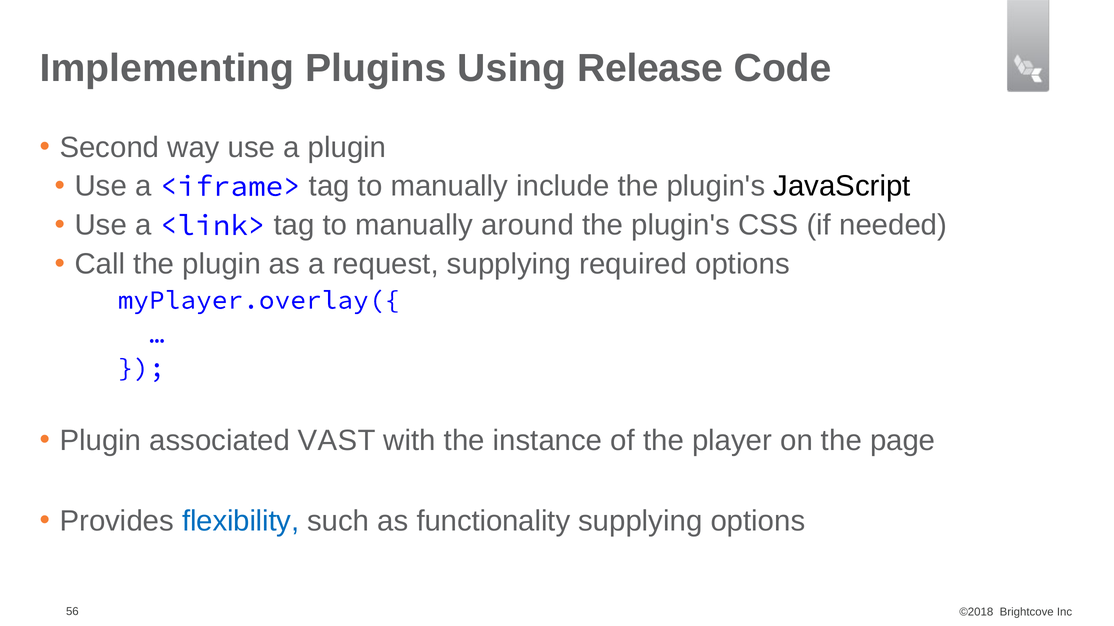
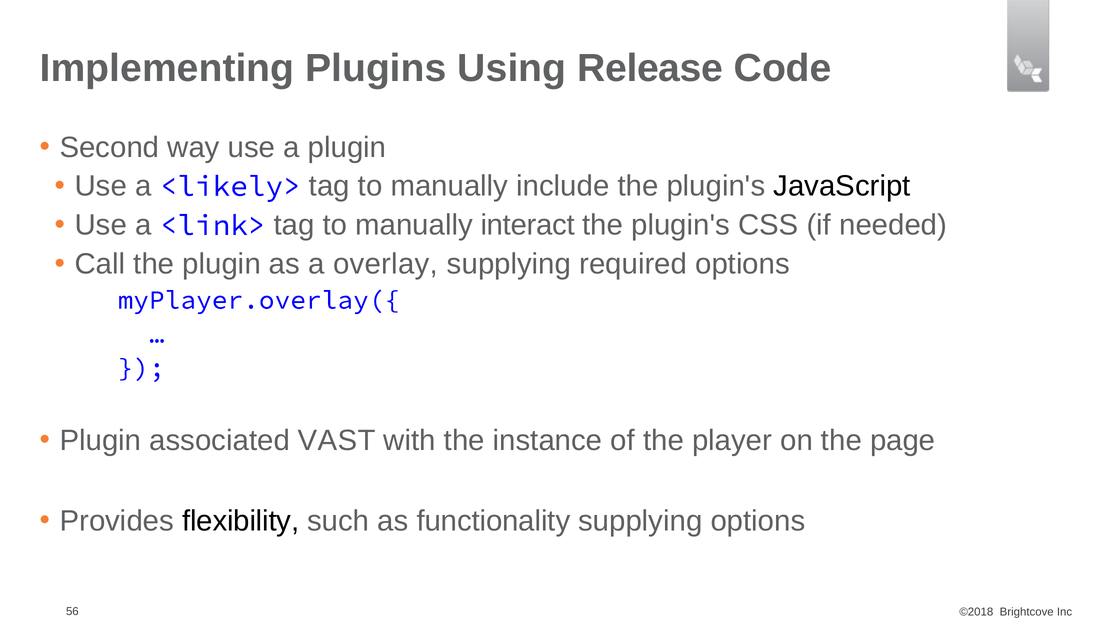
<iframe>: <iframe> -> <likely> (230, 186)
around: around -> interact (528, 225)
request: request -> overlay (386, 264)
flexibility colour: blue -> black (241, 521)
